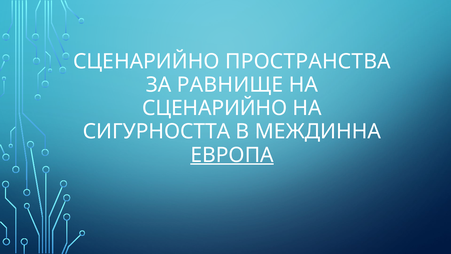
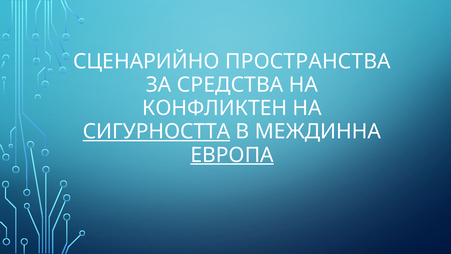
РАВНИЩЕ: РАВНИЩЕ -> СРЕДСТВА (230, 85)
СЦЕНАРИЙНО: СЦЕНАРИЙНО -> КОНФЛИКТЕН (215, 108)
СИГУРНОСТТА underline: none -> present (157, 131)
